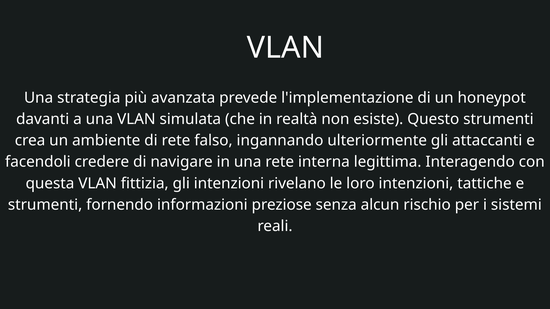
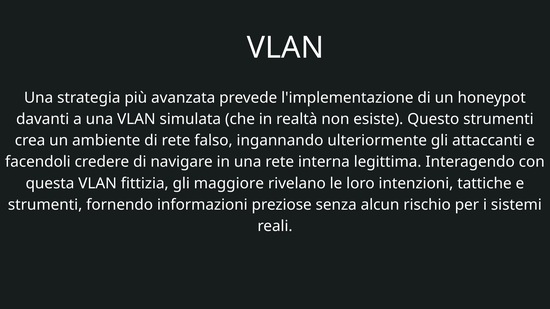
gli intenzioni: intenzioni -> maggiore (229, 184)
